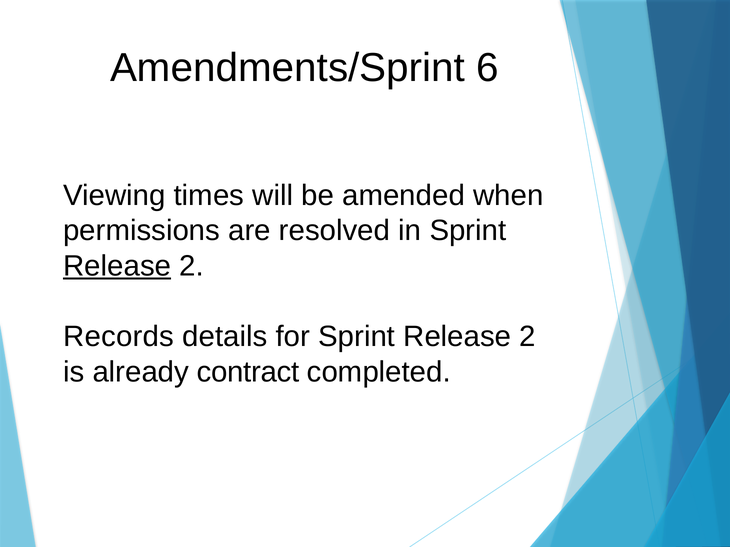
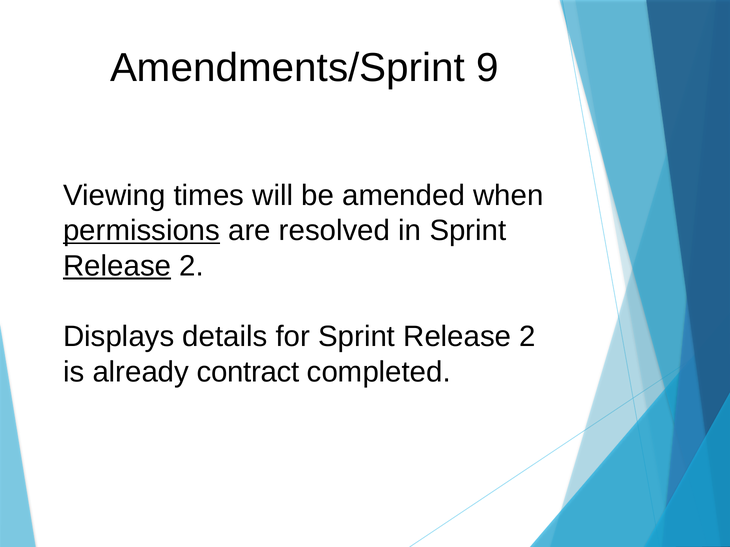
6: 6 -> 9 (488, 68)
permissions underline: none -> present (142, 231)
Records: Records -> Displays (119, 337)
